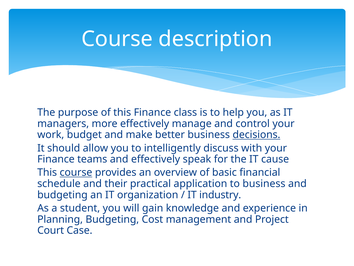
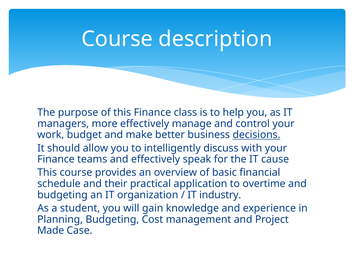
course underline: present -> none (76, 172)
to business: business -> overtime (264, 183)
Court: Court -> Made (51, 230)
